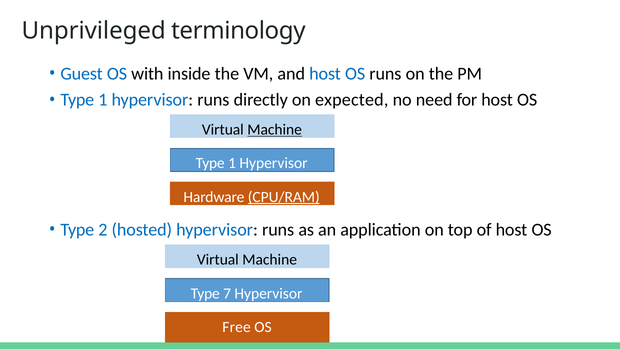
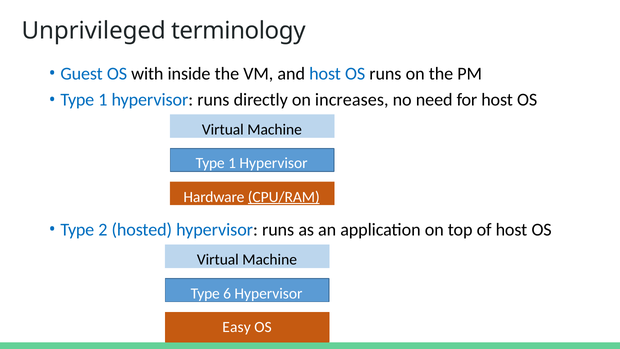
expected: expected -> increases (352, 100)
Machine underline: present -> none (275, 130)
7: 7 -> 6 (227, 293)
Free: Free -> Easy (237, 327)
